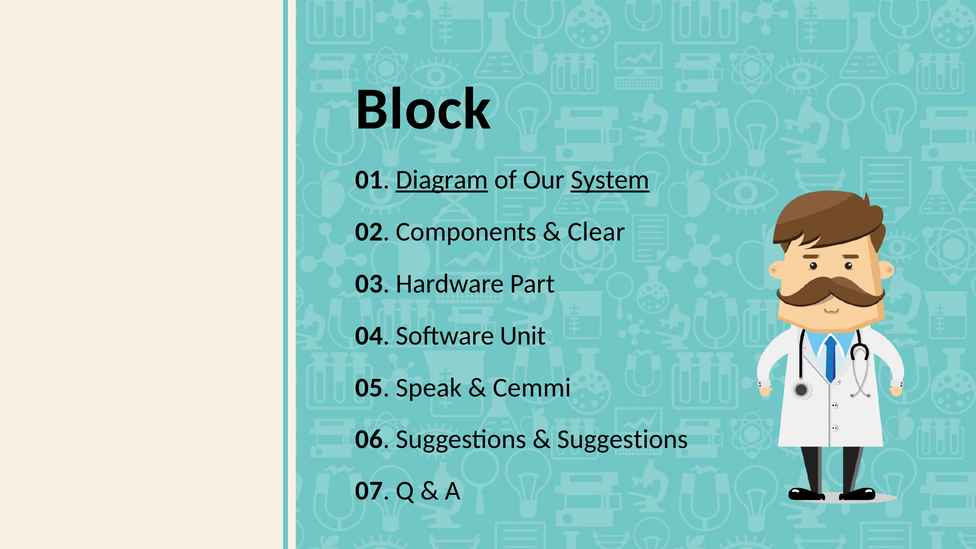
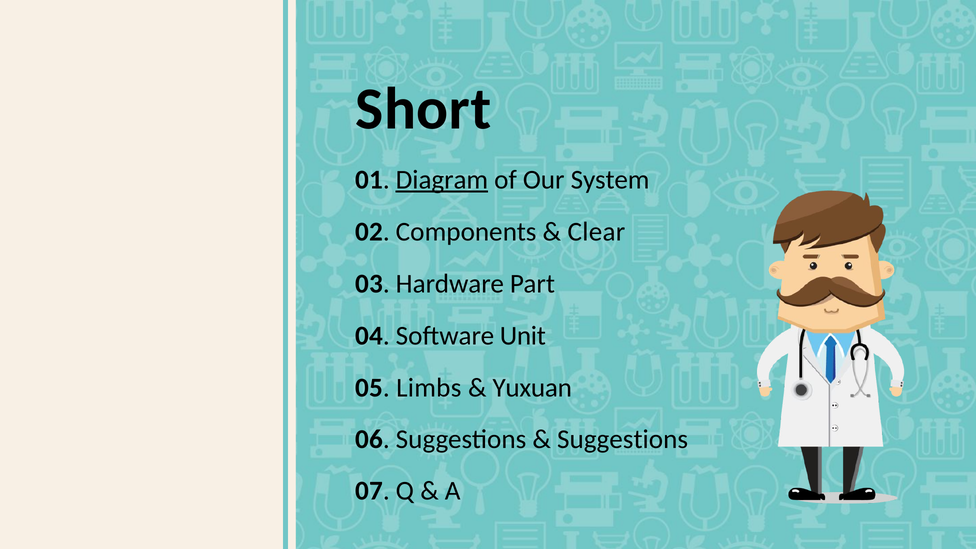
Block: Block -> Short (423, 109)
System underline: present -> none (610, 180)
Speak: Speak -> Limbs (429, 388)
Cemmi: Cemmi -> Yuxuan (532, 388)
